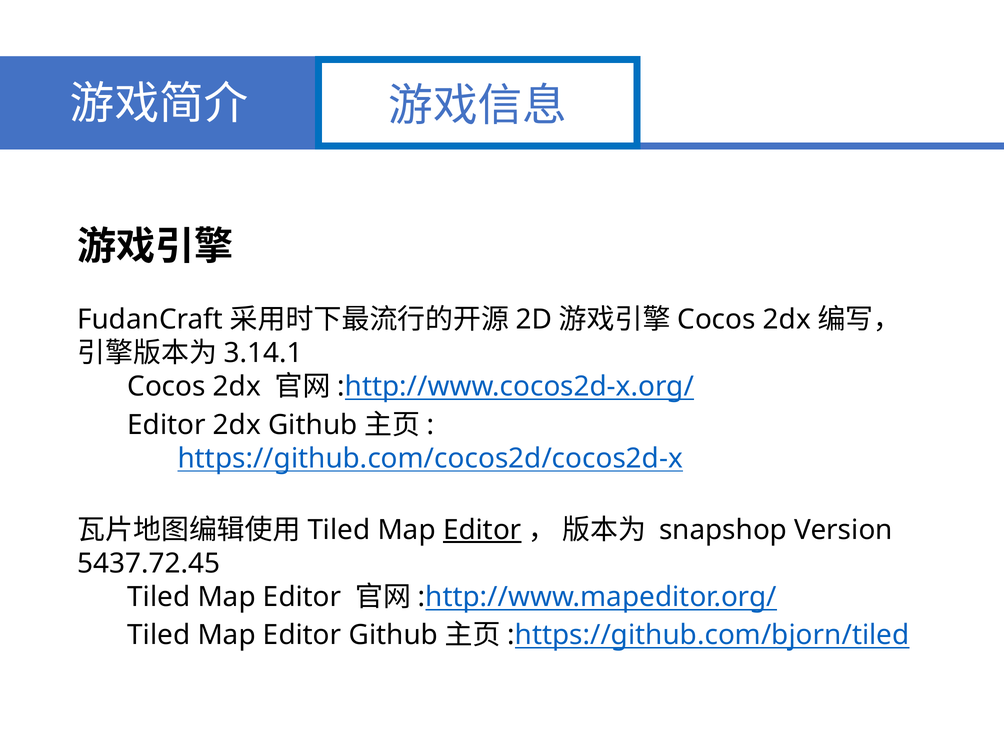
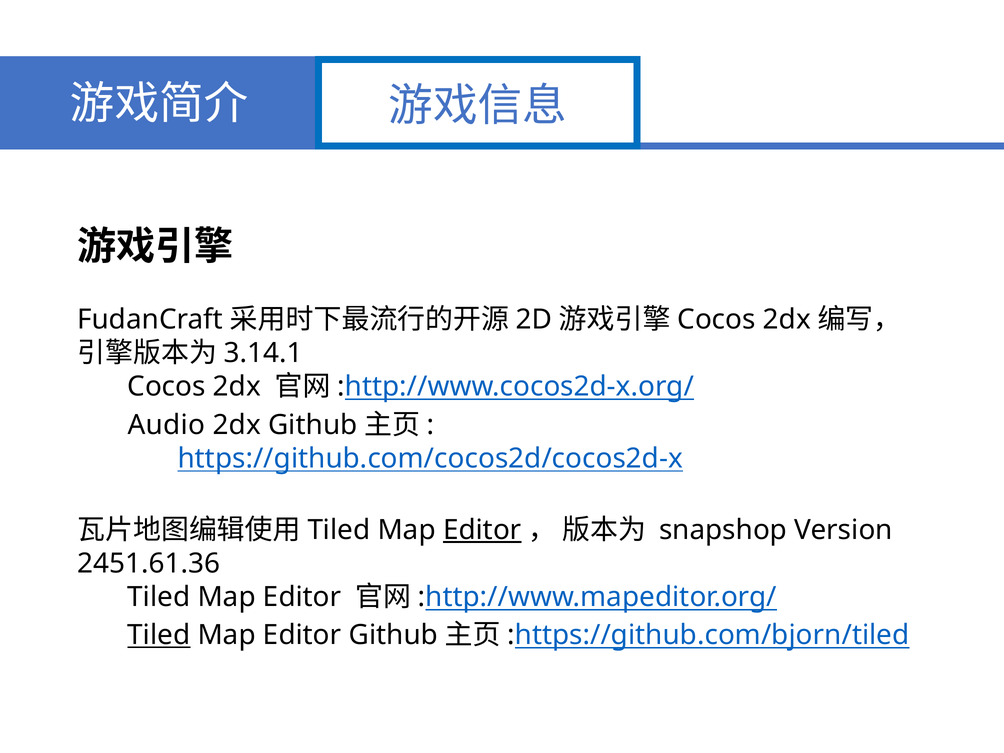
Editor: Editor -> Audio (166, 425)
5437.72.45: 5437.72.45 -> 2451.61.36 (149, 563)
Tiled underline: none -> present (159, 635)
